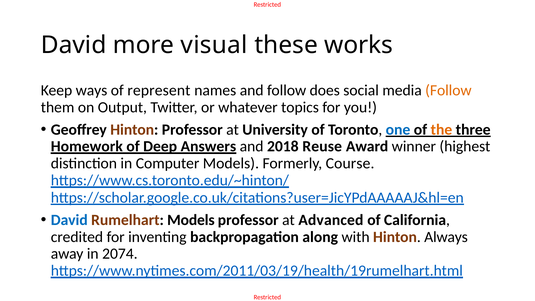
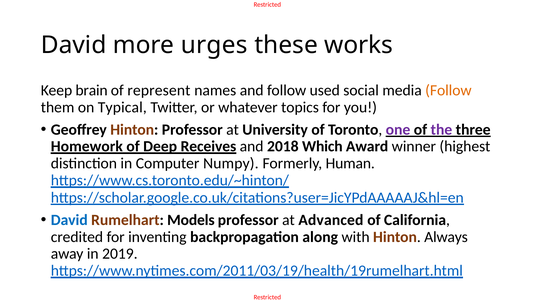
visual: visual -> urges (214, 45)
ways: ways -> brain (92, 90)
does: does -> used (325, 90)
Output: Output -> Typical (122, 107)
one colour: blue -> purple (398, 130)
the colour: orange -> purple (441, 130)
Answers: Answers -> Receives (208, 146)
Reuse: Reuse -> Which (322, 146)
Computer Models: Models -> Numpy (231, 163)
Course: Course -> Human (350, 163)
2074: 2074 -> 2019 (120, 254)
